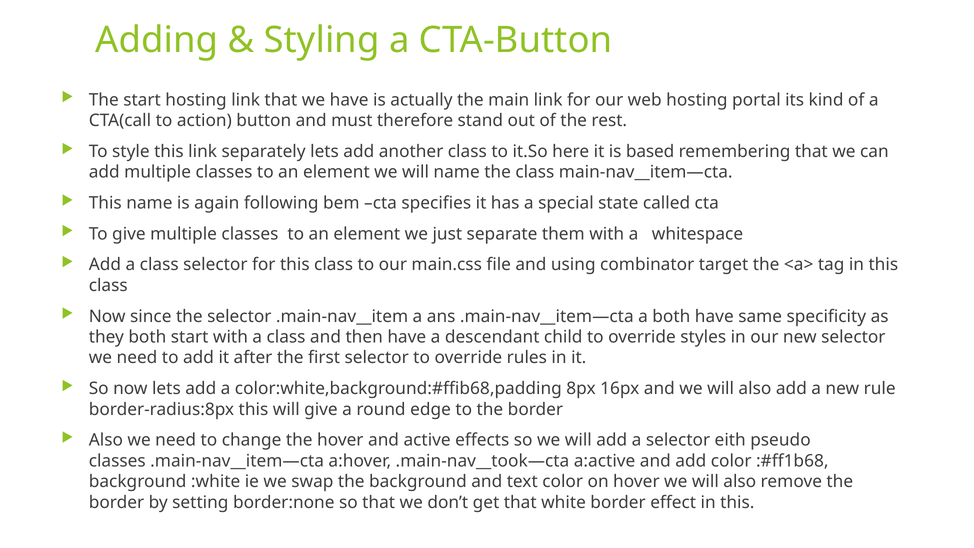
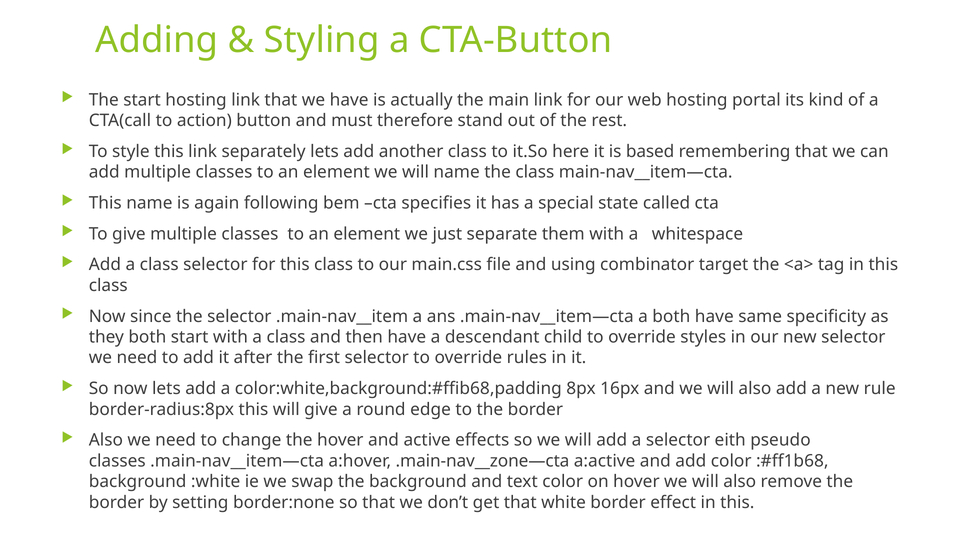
.main-nav__took—cta: .main-nav__took—cta -> .main-nav__zone—cta (483, 461)
